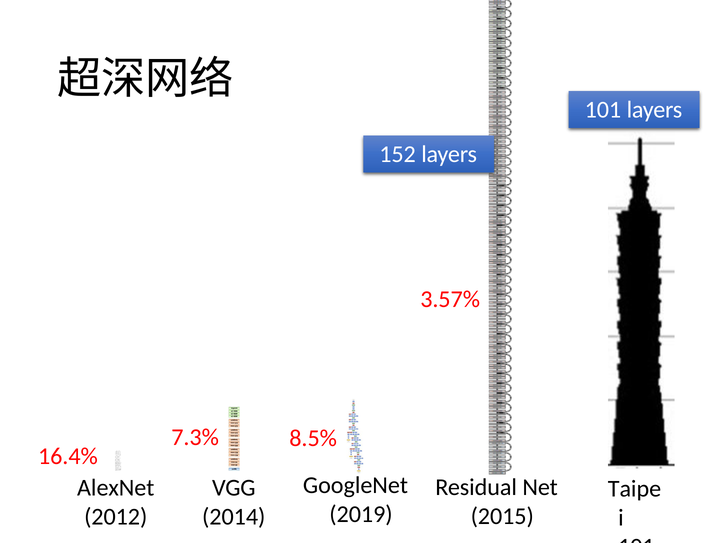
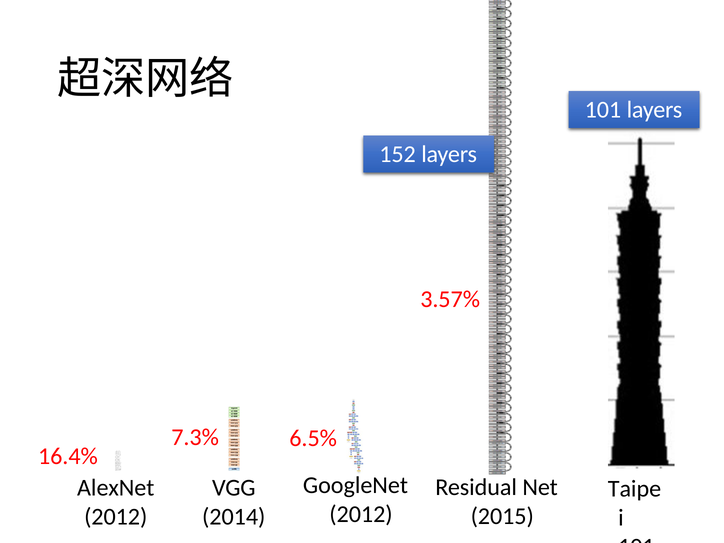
8.5%: 8.5% -> 6.5% (313, 438)
2019: 2019 -> 2012 (361, 514)
